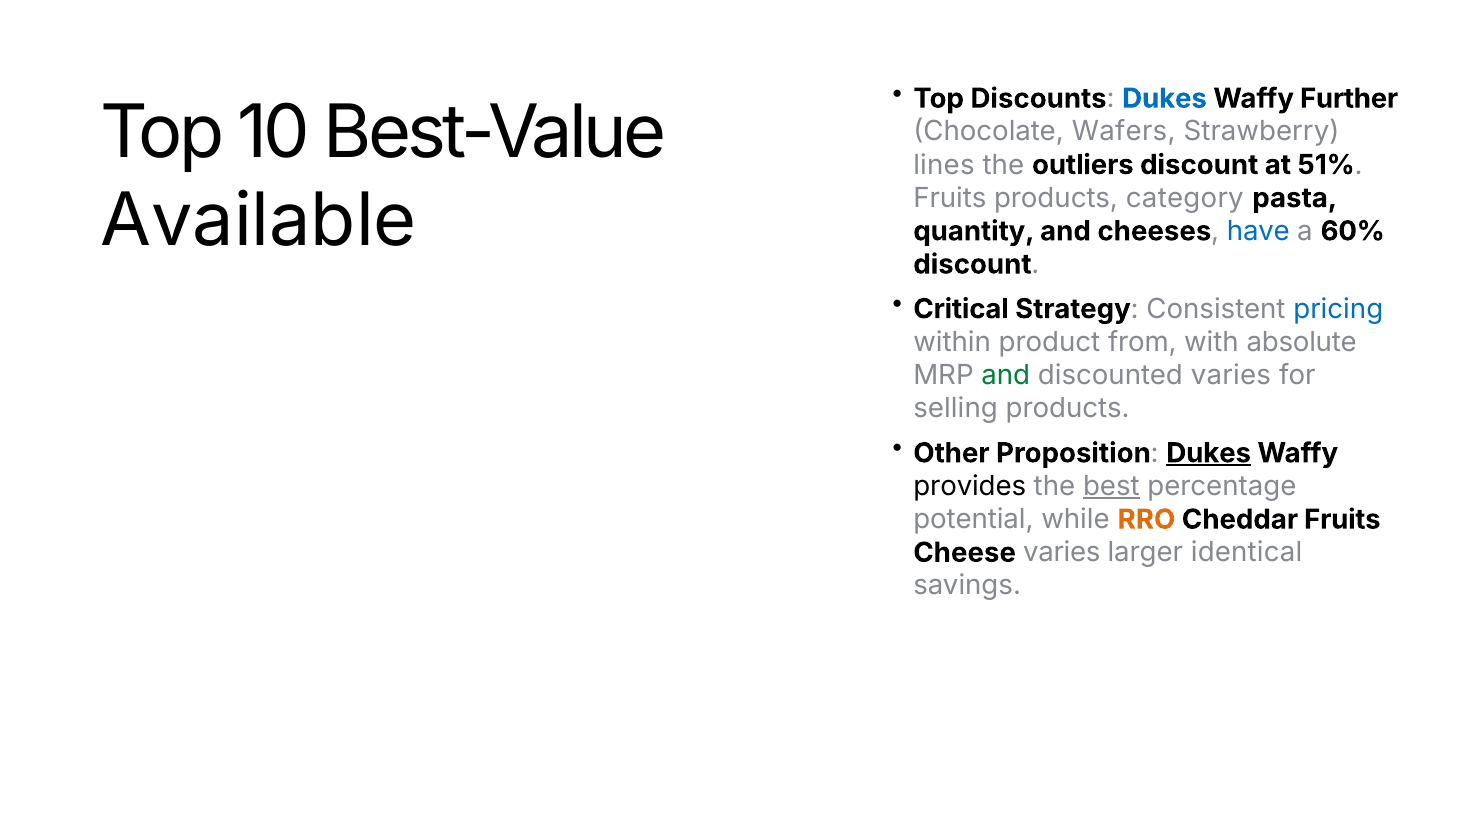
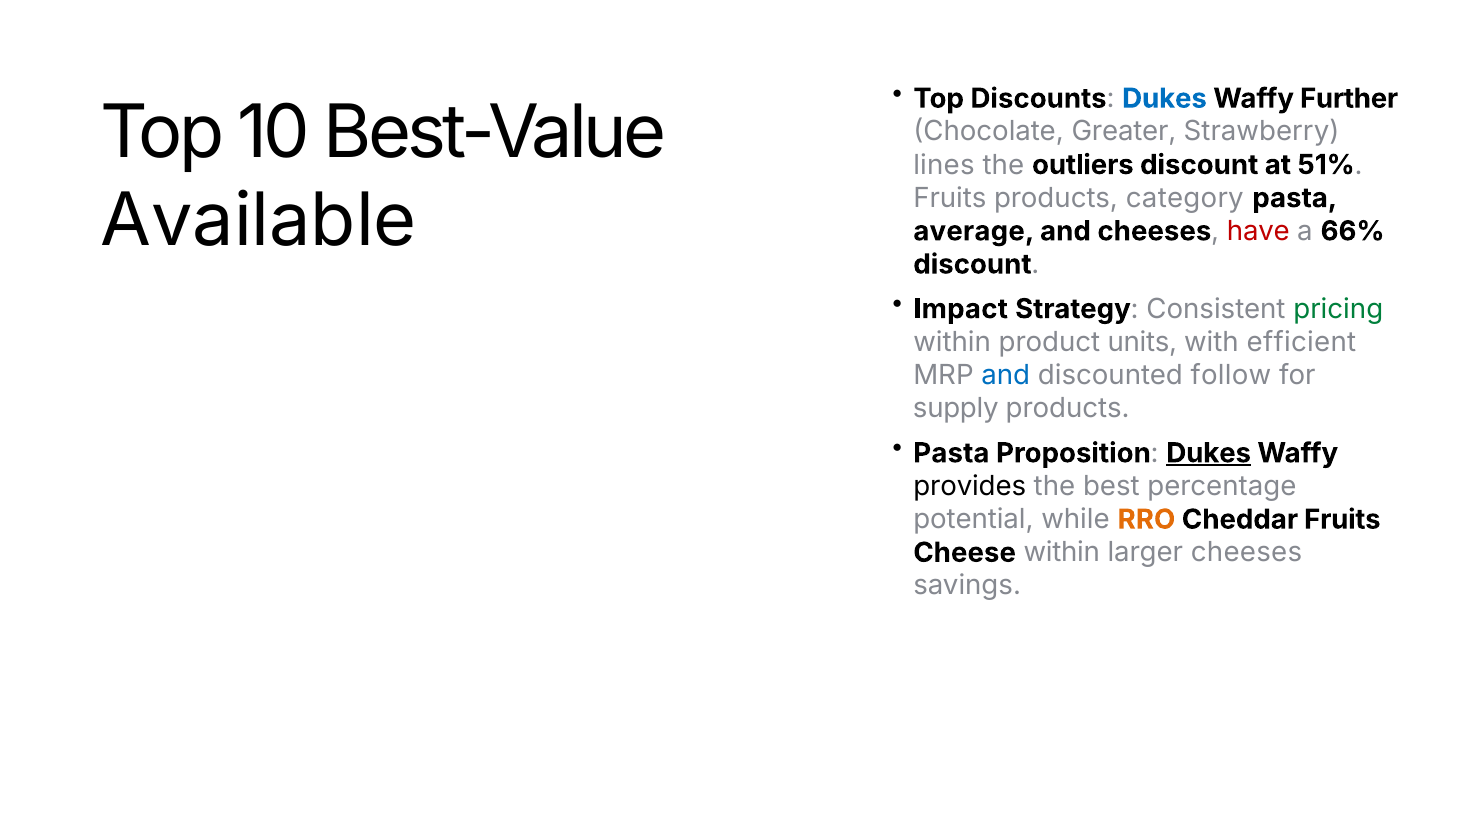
Wafers: Wafers -> Greater (1124, 132)
quantity: quantity -> average (974, 231)
have colour: blue -> red (1258, 231)
60%: 60% -> 66% (1353, 231)
Critical: Critical -> Impact (961, 309)
pricing colour: blue -> green (1338, 309)
from: from -> units (1142, 342)
absolute: absolute -> efficient (1301, 342)
and colour: green -> blue (1006, 376)
discounted varies: varies -> follow (1231, 376)
selling: selling -> supply (956, 409)
Other: Other -> Pasta (951, 454)
best underline: present -> none (1111, 487)
Cheese varies: varies -> within (1062, 553)
larger identical: identical -> cheeses (1247, 553)
